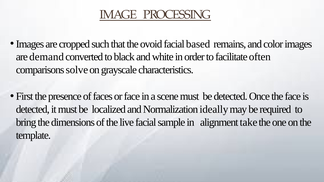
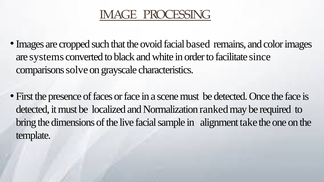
demand: demand -> systems (47, 57)
often: often -> since (260, 57)
ideally: ideally -> ranked (214, 110)
